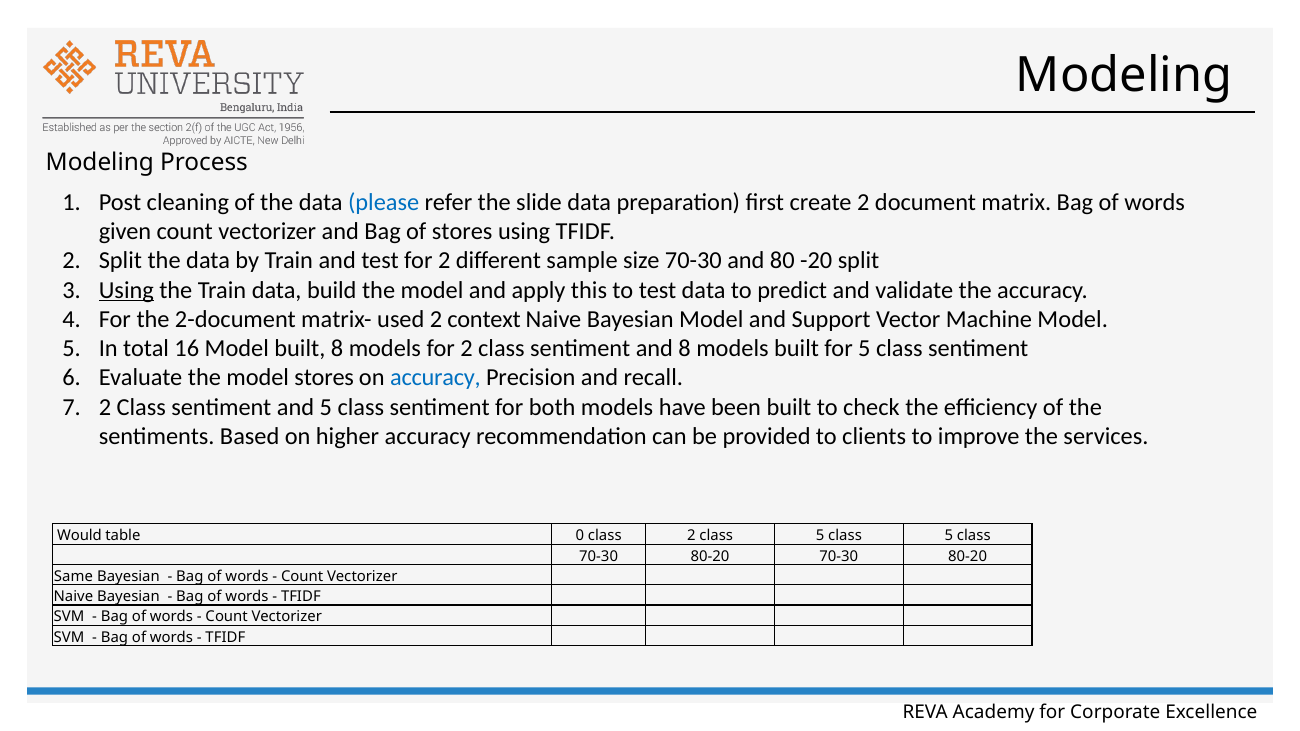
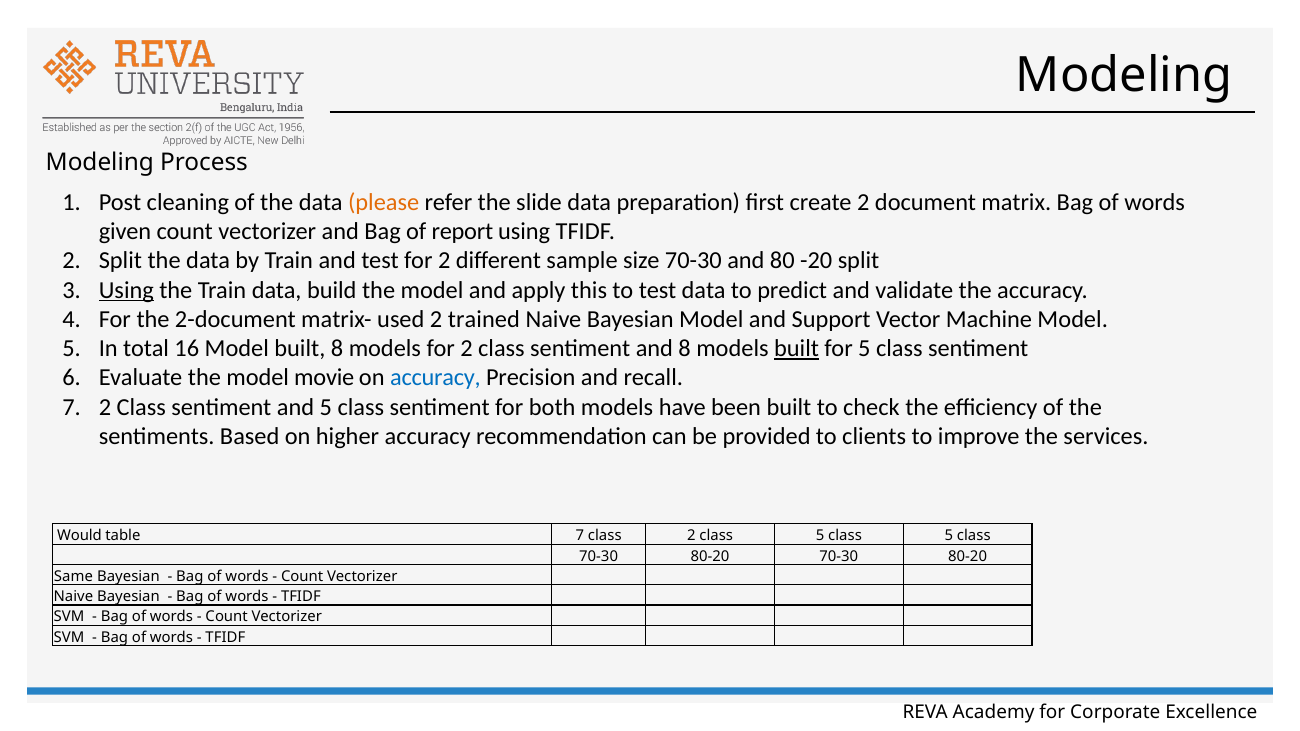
please colour: blue -> orange (384, 202)
of stores: stores -> report (462, 232)
context: context -> trained (484, 319)
built underline: none -> present (797, 349)
model stores: stores -> movie (324, 378)
table 0: 0 -> 7 (580, 536)
